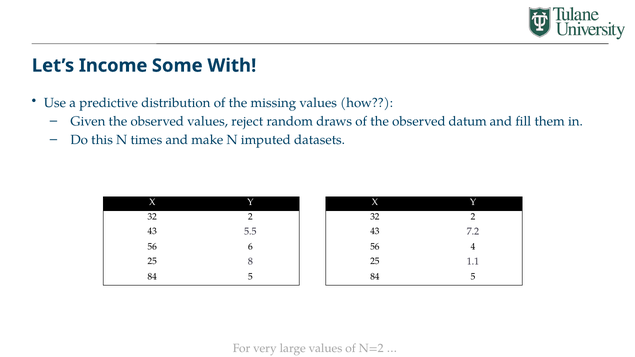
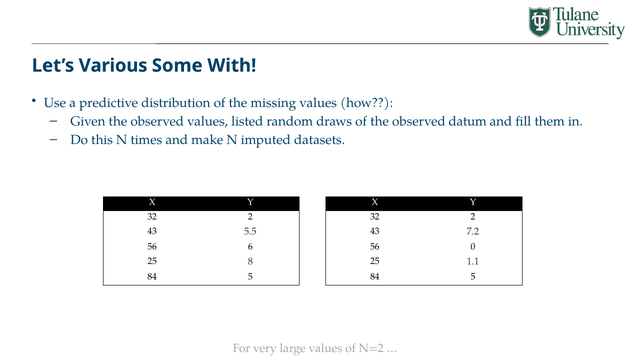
Income: Income -> Various (113, 66)
reject: reject -> listed (247, 121)
4: 4 -> 0 (473, 247)
